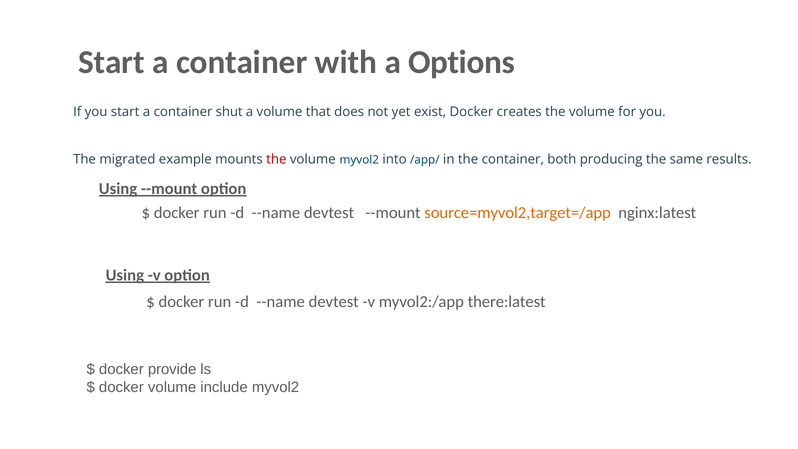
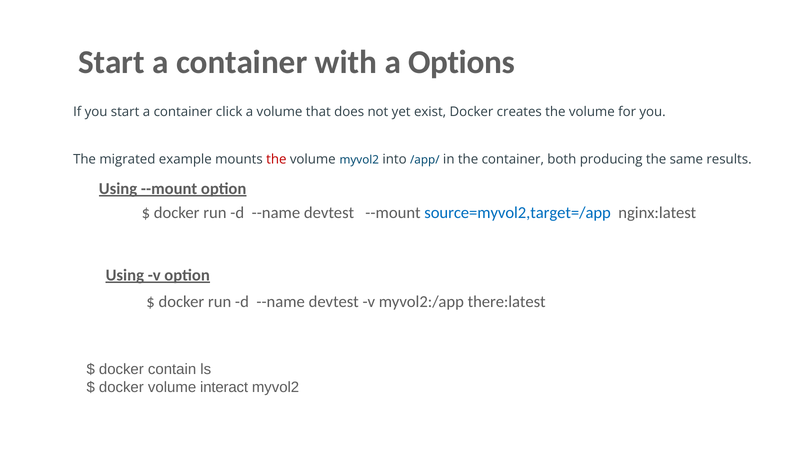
shut: shut -> click (229, 112)
source=myvol2,target=/app colour: orange -> blue (518, 213)
provide: provide -> contain (172, 369)
include: include -> interact (224, 387)
